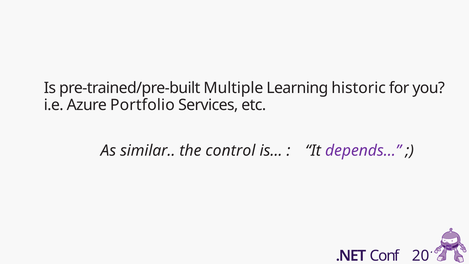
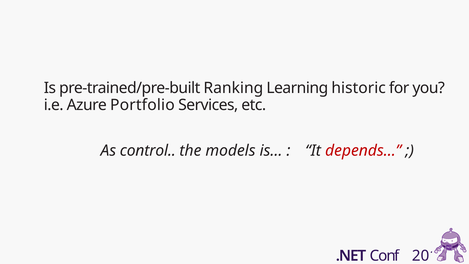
Multiple: Multiple -> Ranking (233, 88)
similar: similar -> control (148, 151)
control: control -> models (231, 151)
depends… colour: purple -> red (363, 151)
